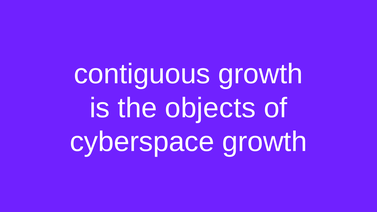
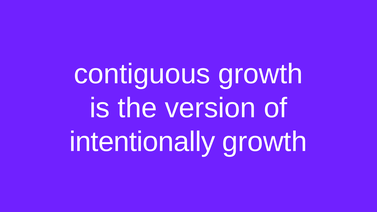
objects: objects -> version (210, 108)
cyberspace: cyberspace -> intentionally (142, 142)
